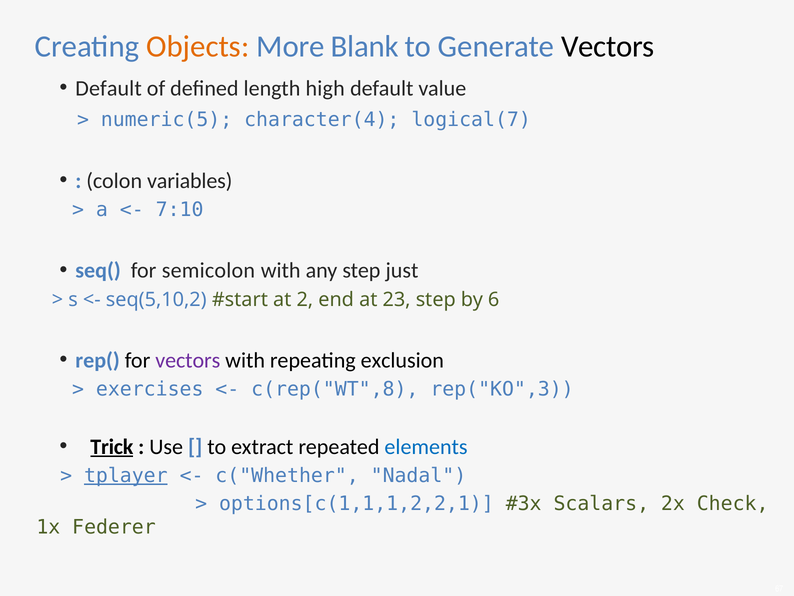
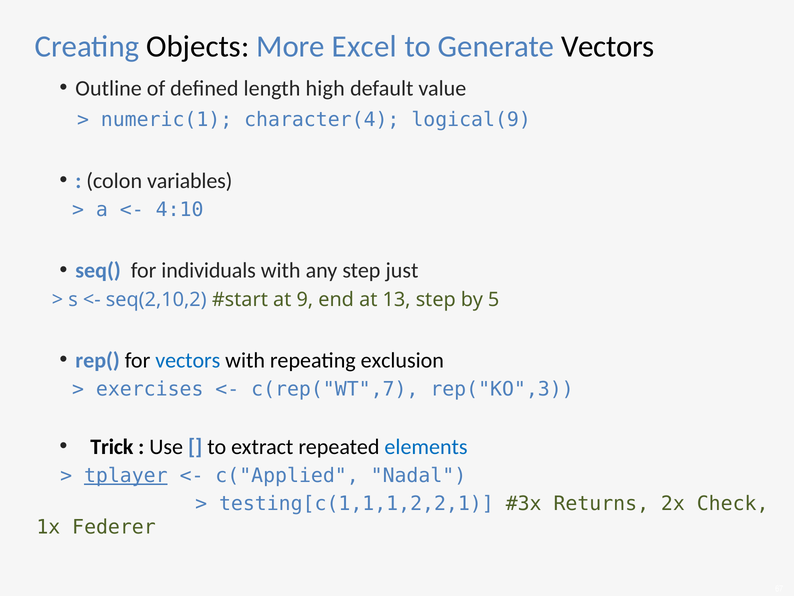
Objects colour: orange -> black (198, 47)
Blank: Blank -> Excel (364, 47)
Default: Default -> Outline (109, 88)
numeric(5: numeric(5 -> numeric(1 (167, 120)
logical(7: logical(7 -> logical(9 (471, 120)
7:10: 7:10 -> 4:10 (180, 210)
semicolon: semicolon -> individuals (209, 270)
seq(5,10,2: seq(5,10,2 -> seq(2,10,2 (156, 299)
2: 2 -> 9 (305, 299)
23: 23 -> 13 (397, 299)
6: 6 -> 5 (494, 299)
vectors colour: purple -> blue (188, 360)
c(rep("WT",8: c(rep("WT",8 -> c(rep("WT",7 (335, 389)
Trick underline: present -> none (112, 446)
c("Whether: c("Whether -> c("Applied (287, 475)
options[c(1,1,1,2,2,1: options[c(1,1,1,2,2,1 -> testing[c(1,1,1,2,2,1 (356, 503)
Scalars: Scalars -> Returns (601, 503)
